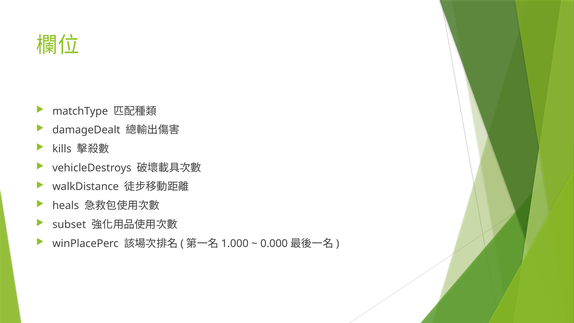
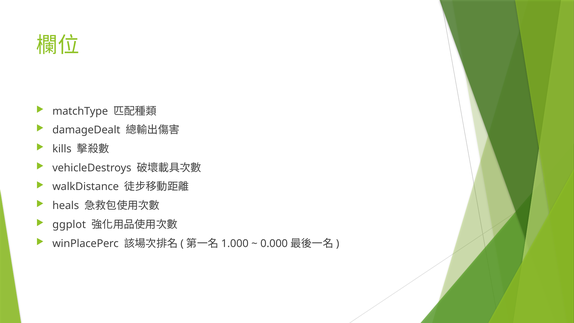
subset: subset -> ggplot (69, 224)
